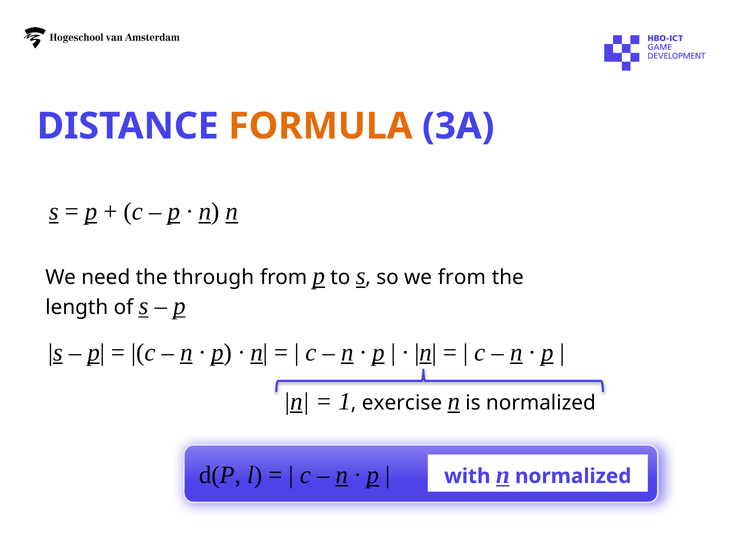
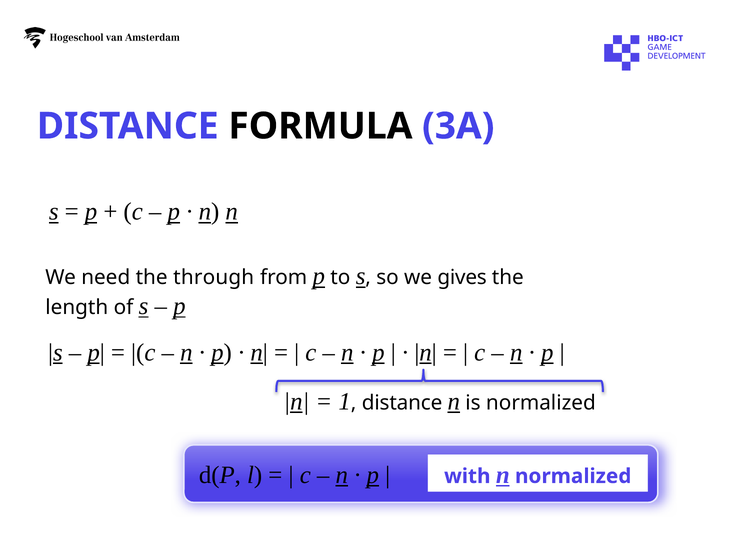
FORMULA colour: orange -> black (320, 126)
we from: from -> gives (462, 277)
exercise: exercise -> distance (402, 403)
